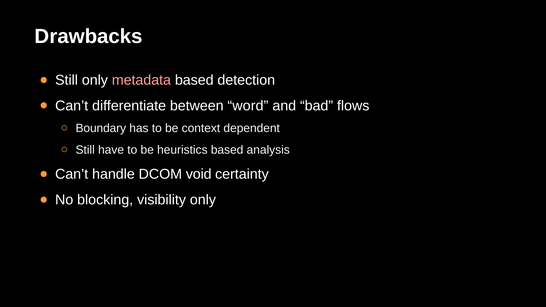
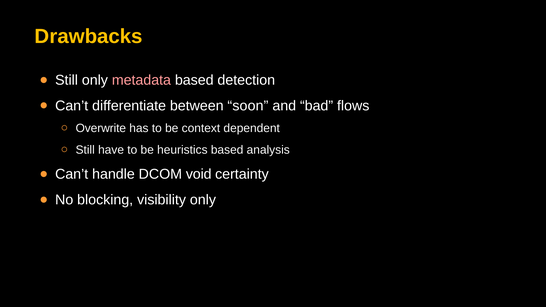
Drawbacks colour: white -> yellow (89, 37)
word: word -> soon (248, 106)
Boundary: Boundary -> Overwrite (101, 128)
